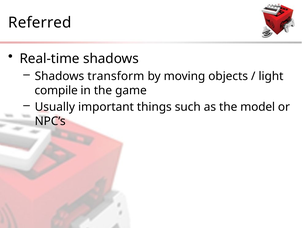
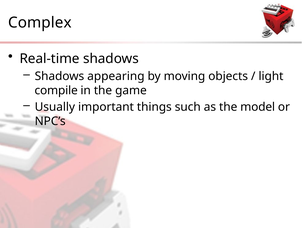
Referred: Referred -> Complex (40, 23)
transform: transform -> appearing (116, 76)
